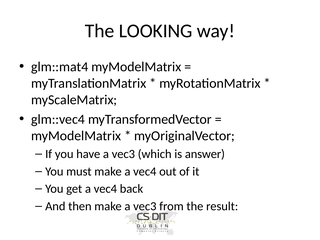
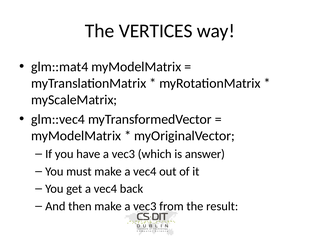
LOOKING: LOOKING -> VERTICES (156, 31)
